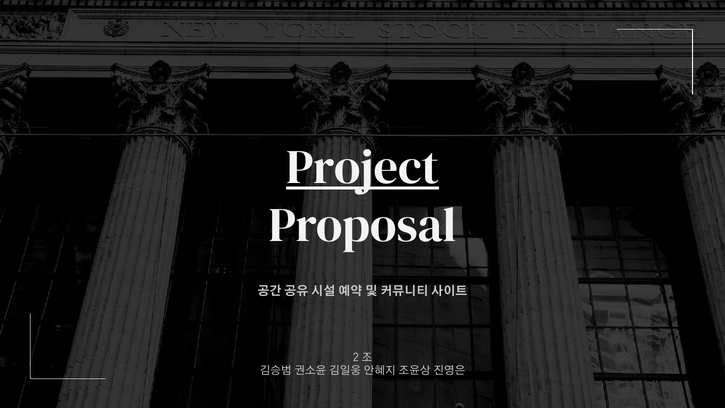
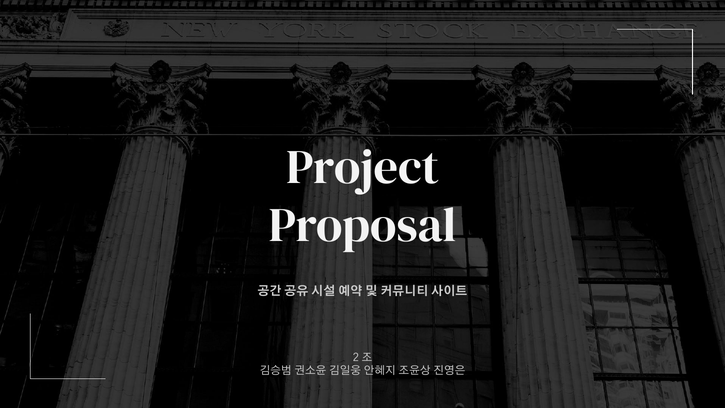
Project underline: present -> none (363, 167)
